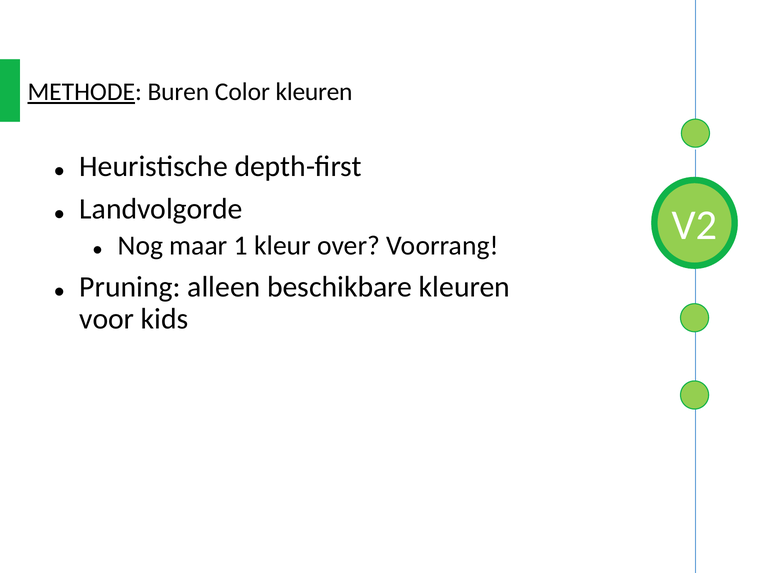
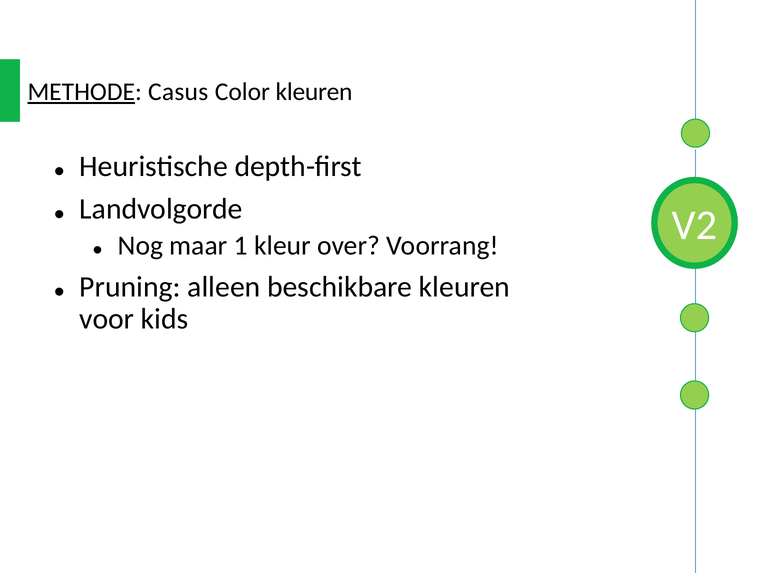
Buren: Buren -> Casus (178, 92)
